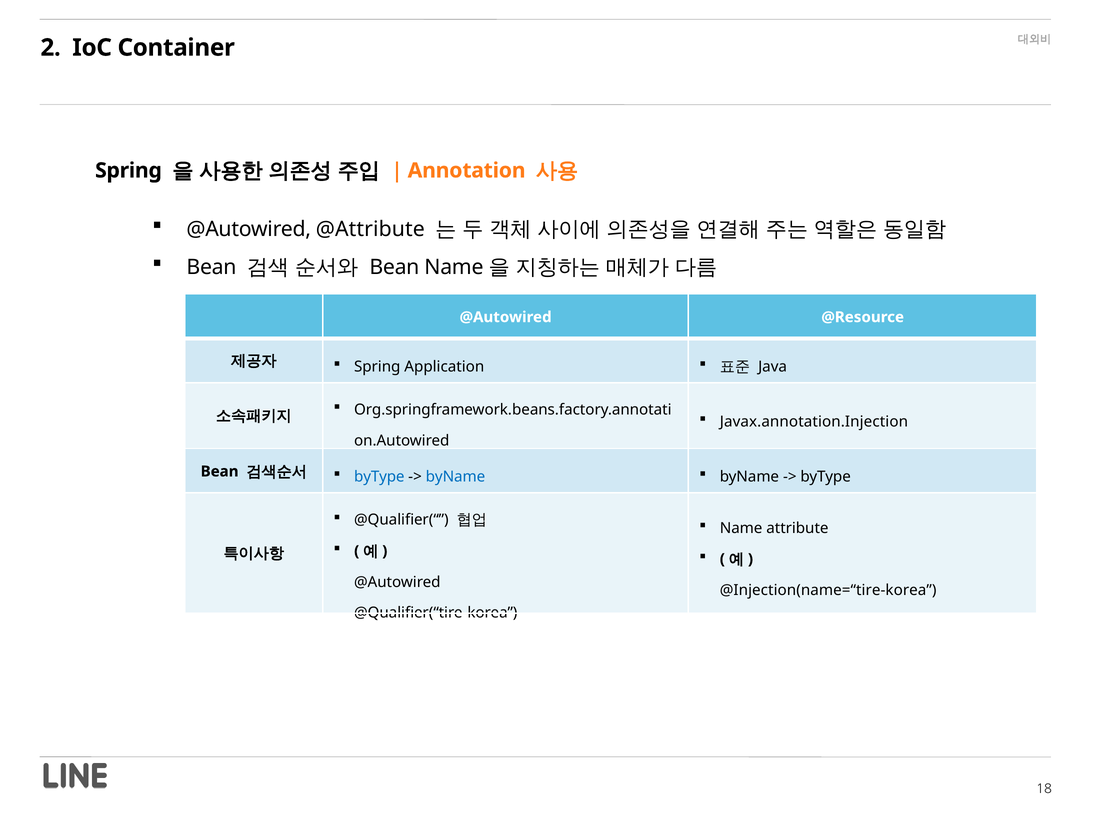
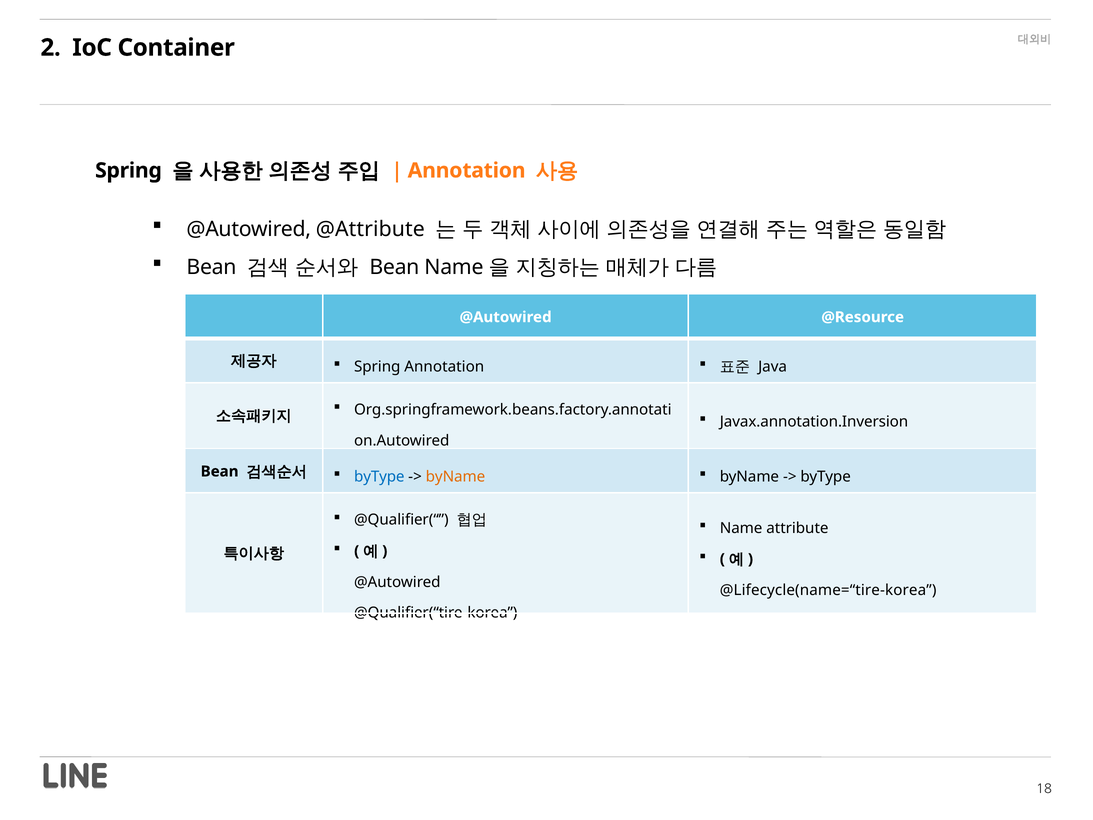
Spring Application: Application -> Annotation (444, 367)
Javax.annotation.Injection: Javax.annotation.Injection -> Javax.annotation.Inversion (814, 422)
byName colour: blue -> orange (455, 477)
@Injection(name=“tire-korea: @Injection(name=“tire-korea -> @Lifecycle(name=“tire-korea (828, 590)
